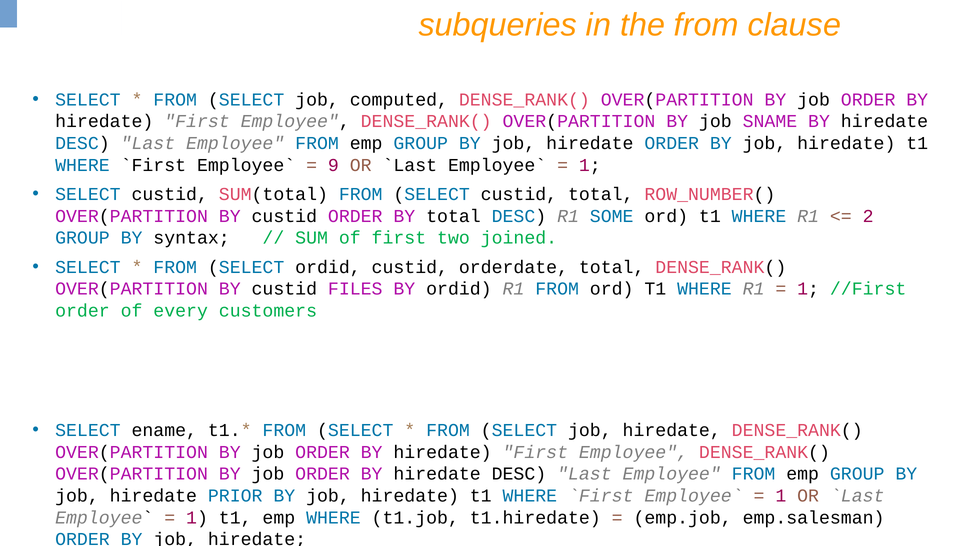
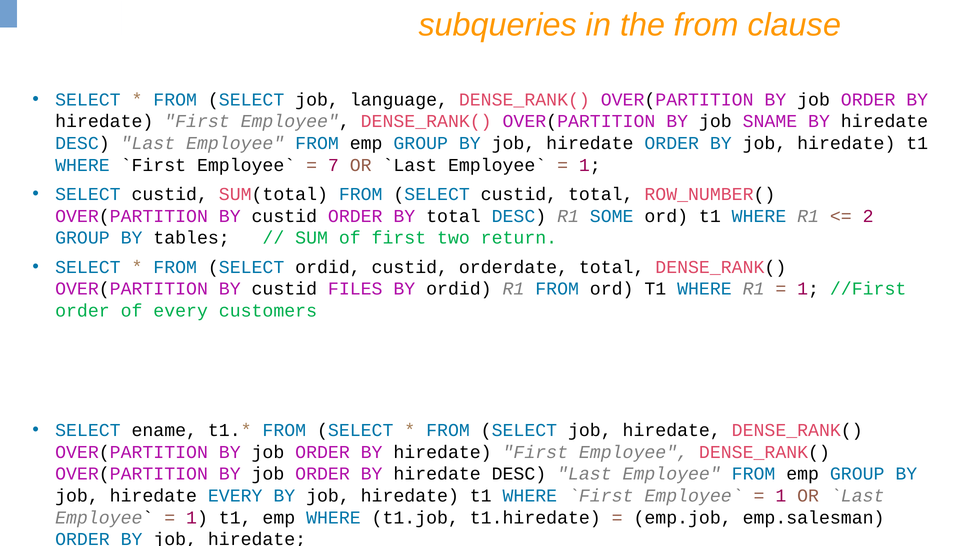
computed: computed -> language (399, 99)
9: 9 -> 7 (333, 165)
syntax: syntax -> tables (192, 238)
joined: joined -> return (519, 238)
hiredate PRIOR: PRIOR -> EVERY (235, 495)
